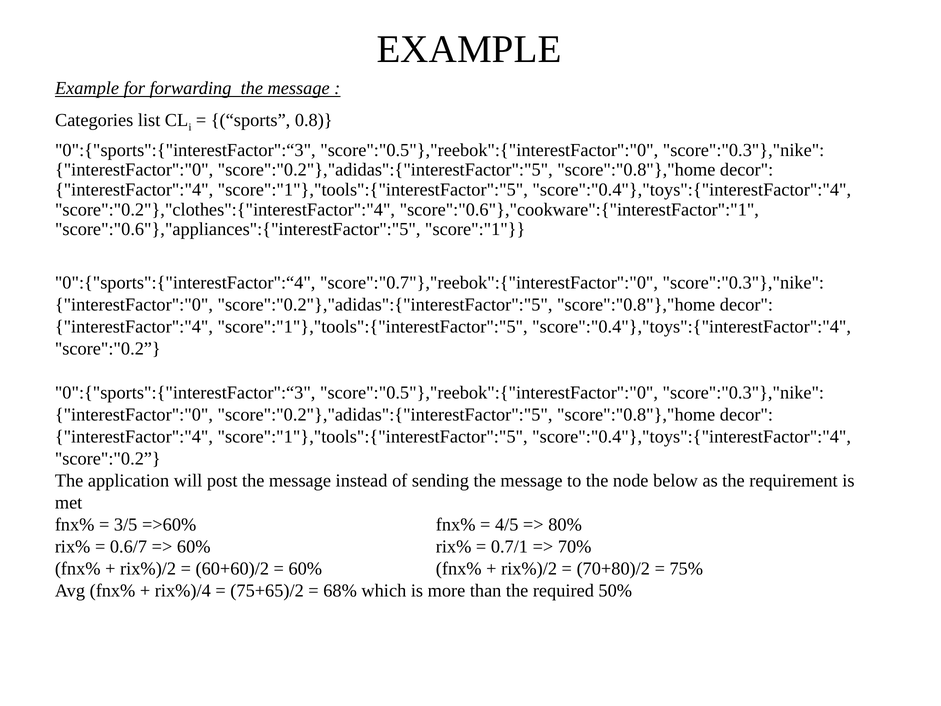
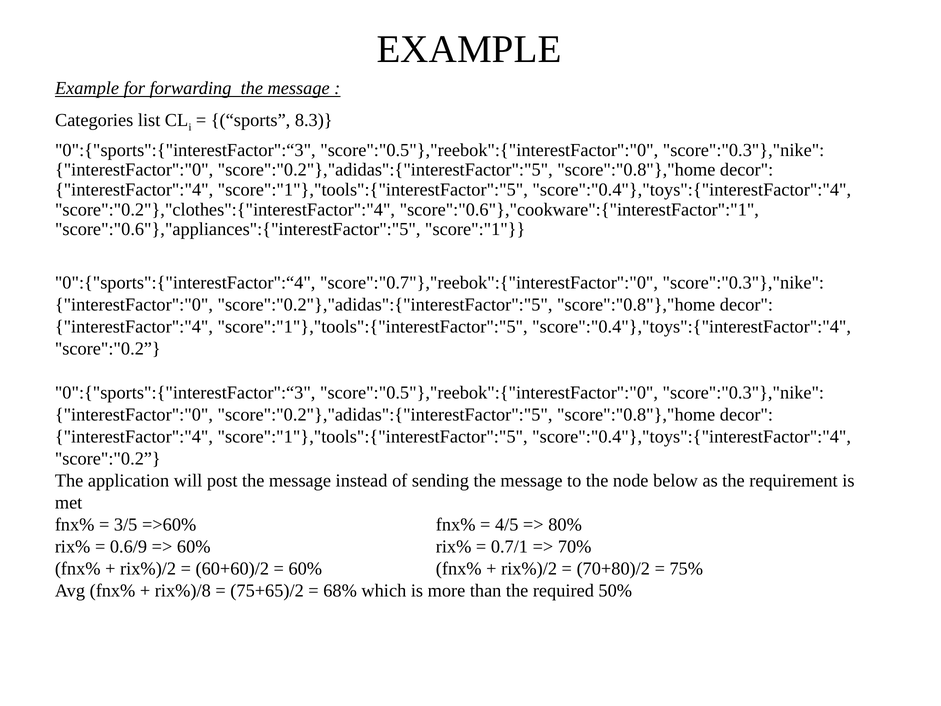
0.8: 0.8 -> 8.3 (314, 120)
0.6/7: 0.6/7 -> 0.6/9 (128, 546)
rix%)/4: rix%)/4 -> rix%)/8 (183, 590)
